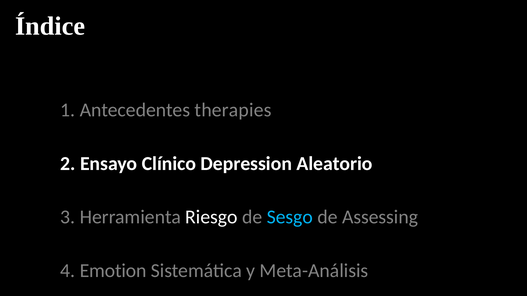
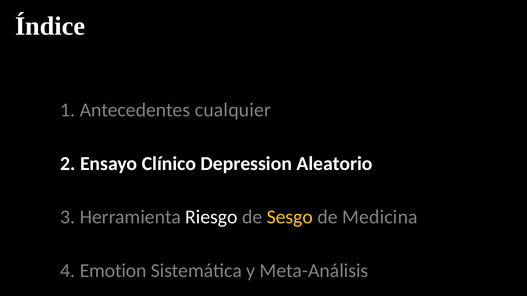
therapies: therapies -> cualquier (233, 110)
Sesgo colour: light blue -> yellow (290, 217)
Assessing: Assessing -> Medicina (380, 217)
